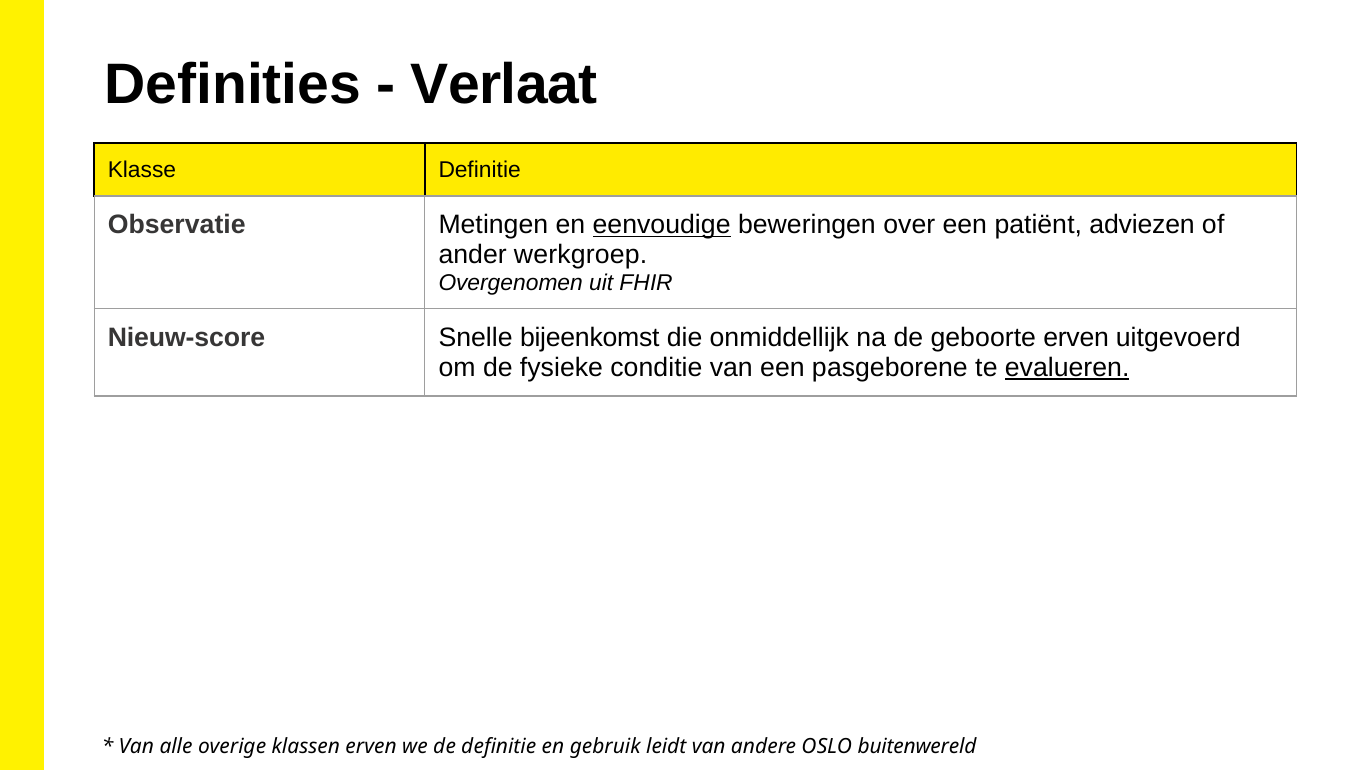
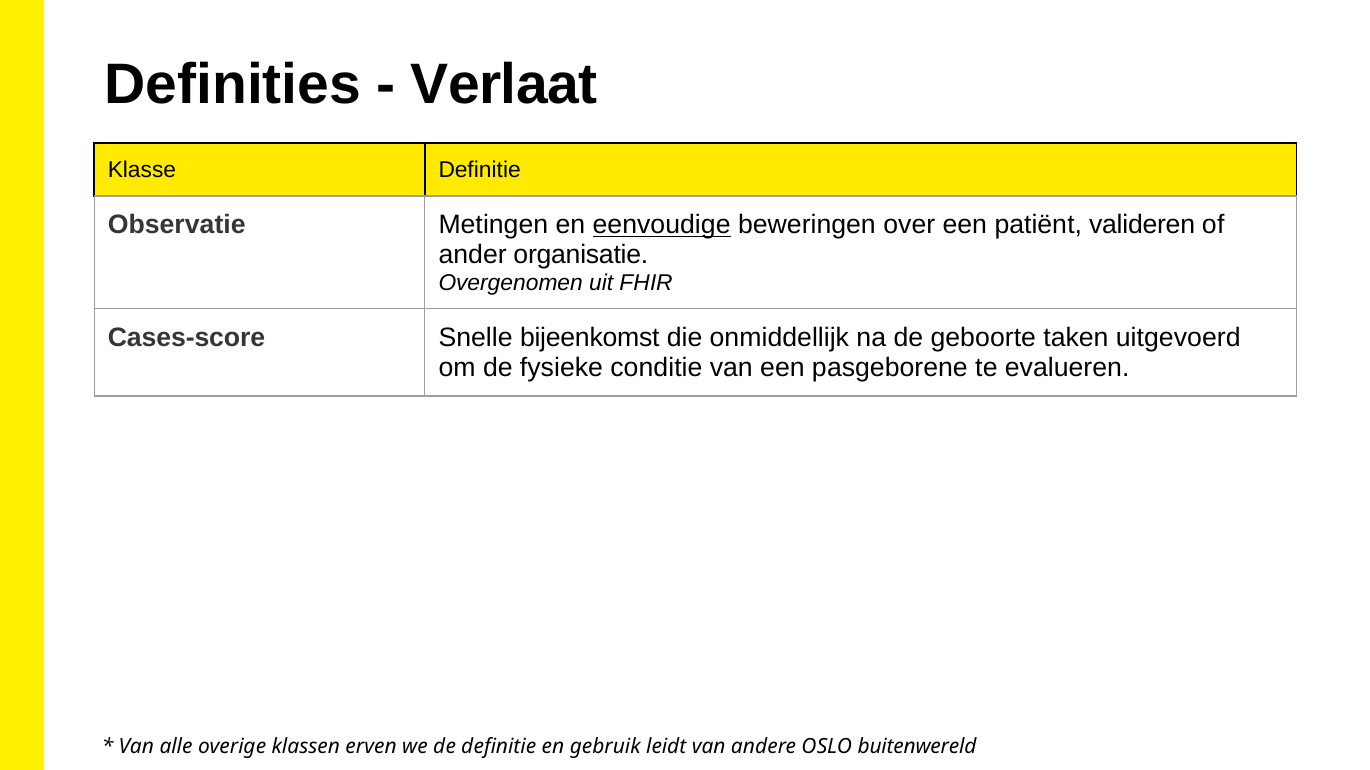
adviezen: adviezen -> valideren (1142, 225)
werkgroep: werkgroep -> organisatie (581, 255)
Nieuw-score: Nieuw-score -> Cases-score (186, 338)
geboorte erven: erven -> taken (1076, 338)
evalueren underline: present -> none (1067, 368)
